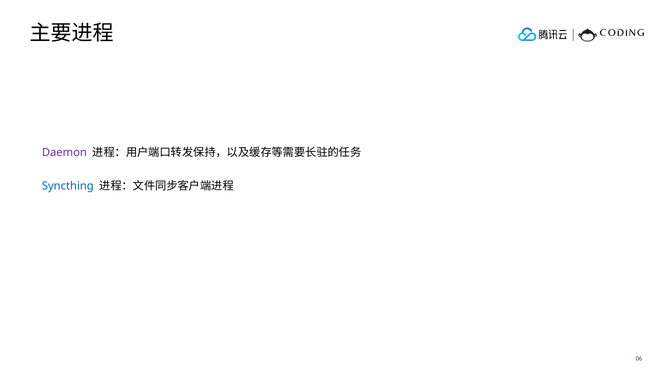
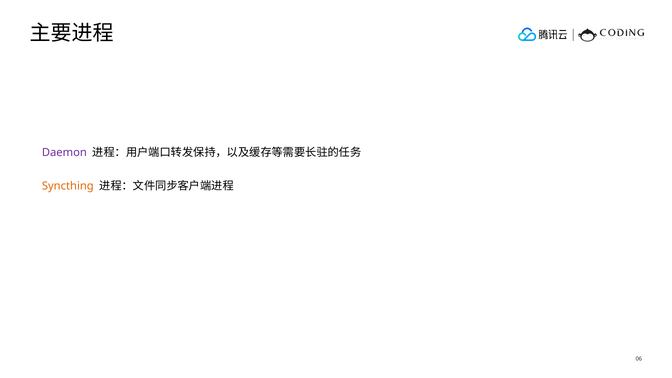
Syncthing colour: blue -> orange (68, 186)
